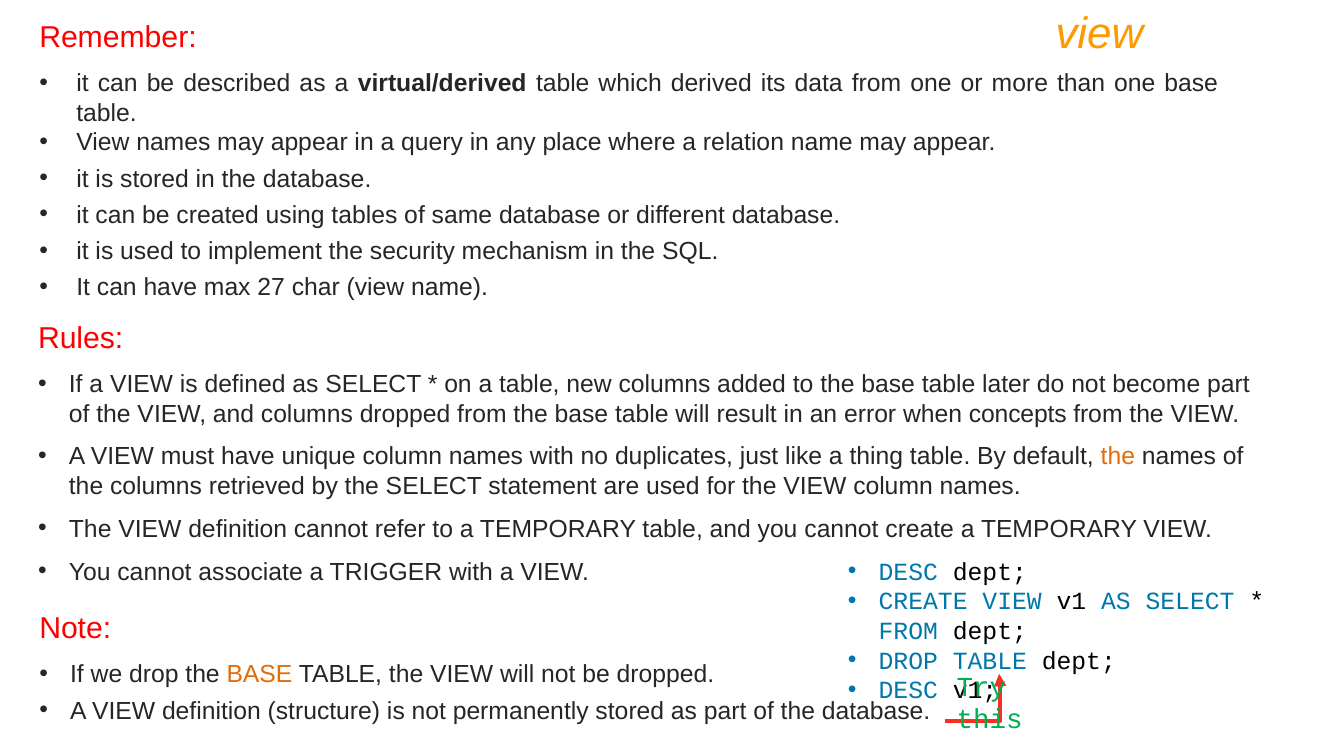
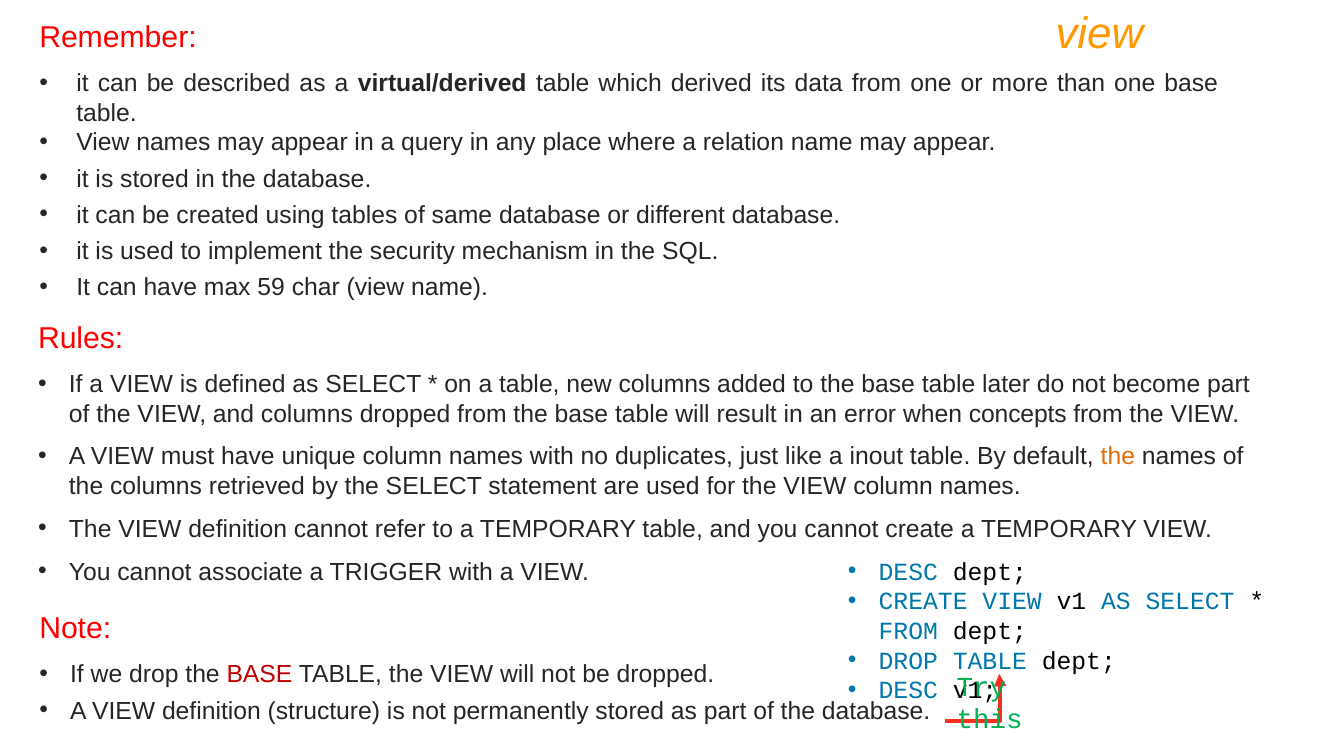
27: 27 -> 59 (271, 288)
thing: thing -> inout (876, 457)
BASE colour: orange -> red (259, 675)
